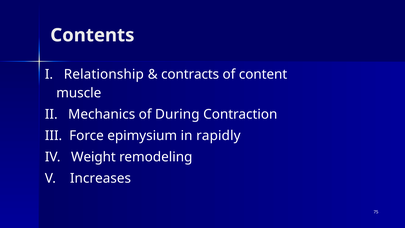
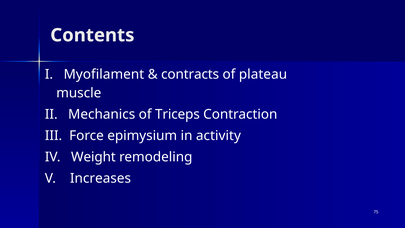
Relationship: Relationship -> Myofilament (104, 74)
content: content -> plateau (263, 74)
During: During -> Triceps (177, 114)
rapidly: rapidly -> activity (218, 136)
